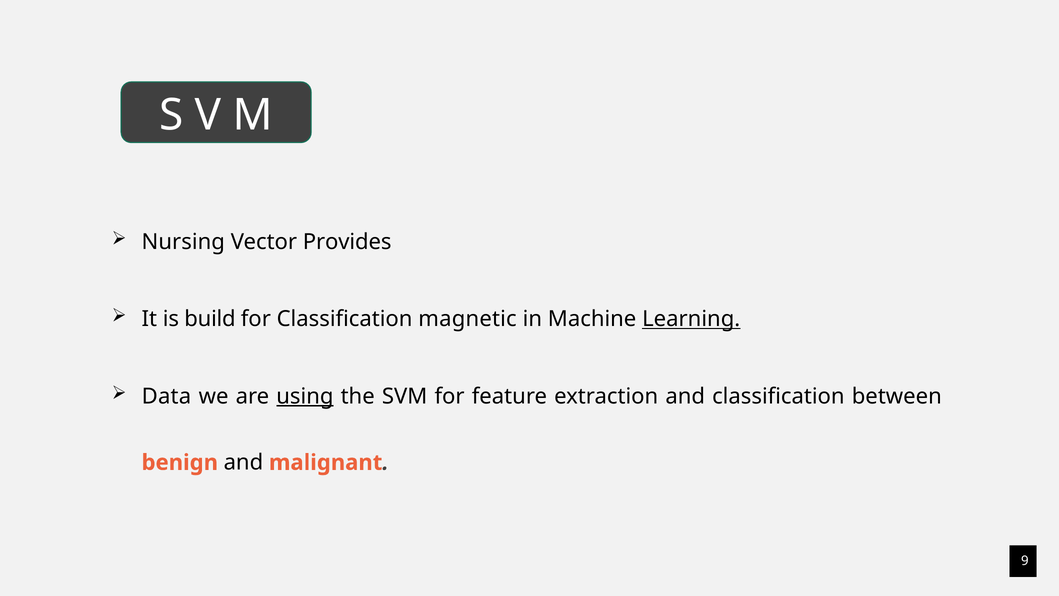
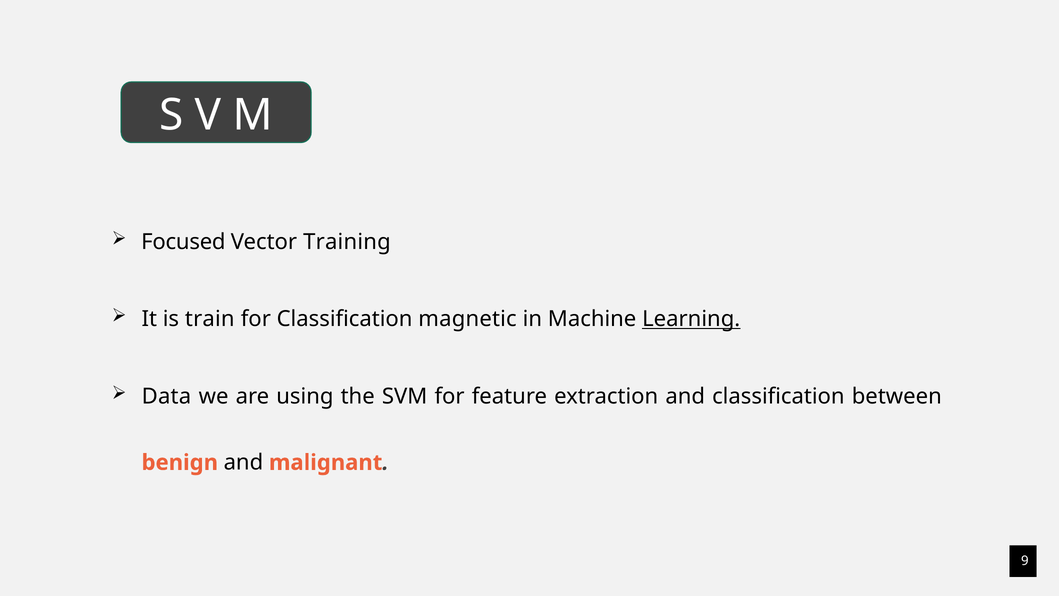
Nursing: Nursing -> Focused (183, 242)
Provides: Provides -> Training (347, 242)
build: build -> train (210, 319)
using underline: present -> none (305, 396)
